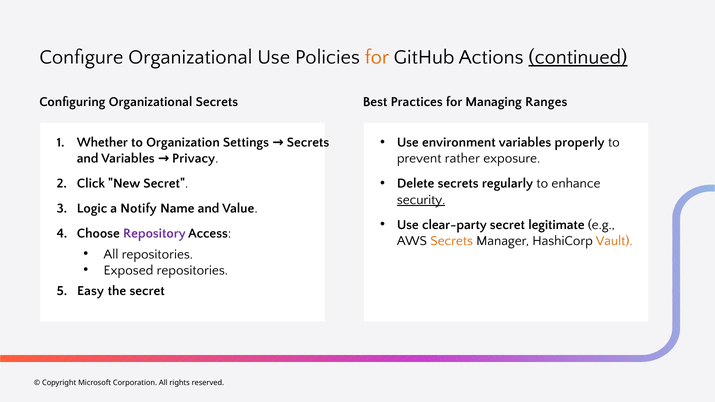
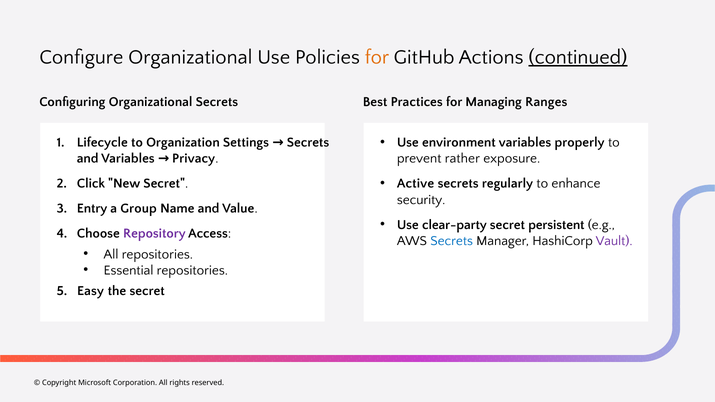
Whether: Whether -> Lifecycle (102, 142)
Delete: Delete -> Active (416, 184)
security underline: present -> none (421, 200)
Logic: Logic -> Entry (92, 209)
Notify: Notify -> Group (139, 209)
legitimate: legitimate -> persistent (556, 225)
Secrets colour: orange -> blue (452, 241)
Vault colour: orange -> purple (614, 241)
Exposed: Exposed -> Essential (129, 270)
